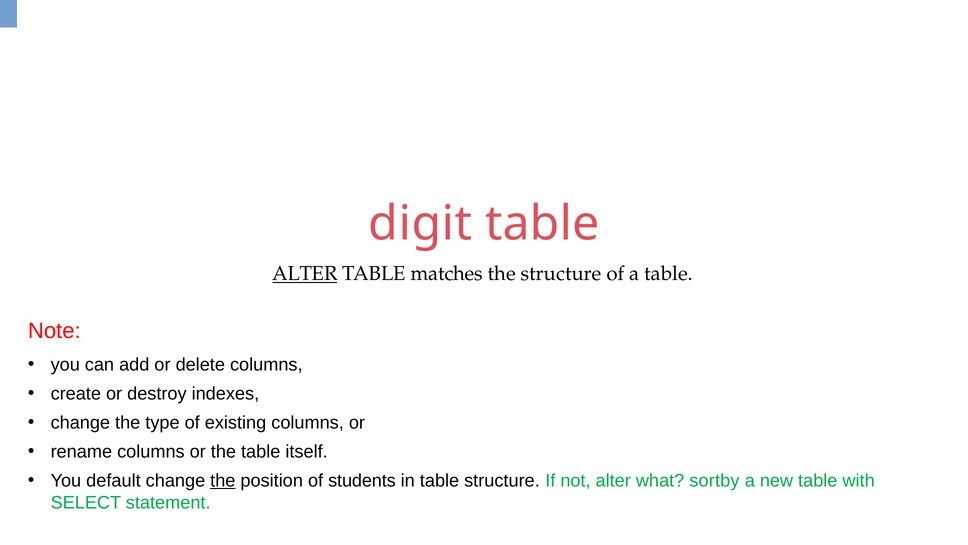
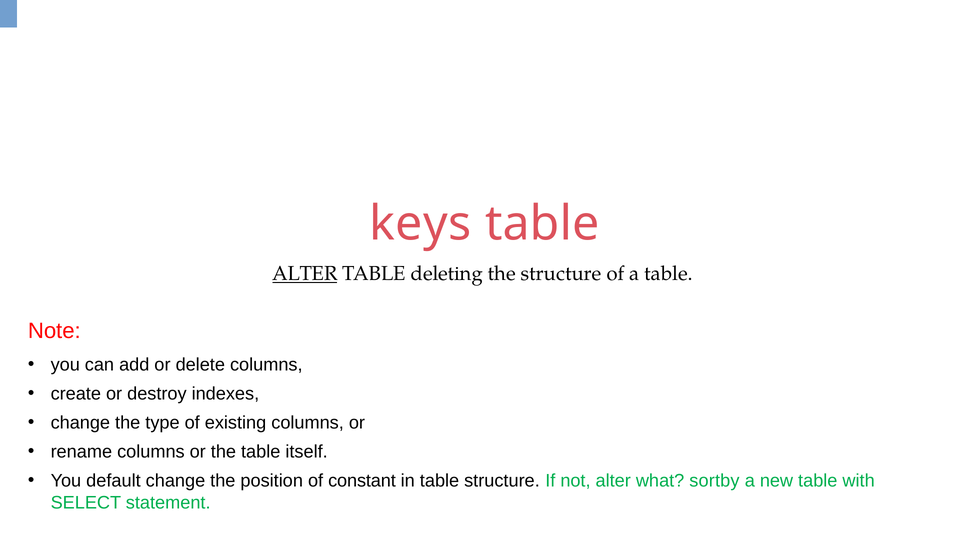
digit: digit -> keys (420, 224)
matches: matches -> deleting (447, 273)
the underline: present -> none (223, 480)
students: students -> constant (362, 480)
